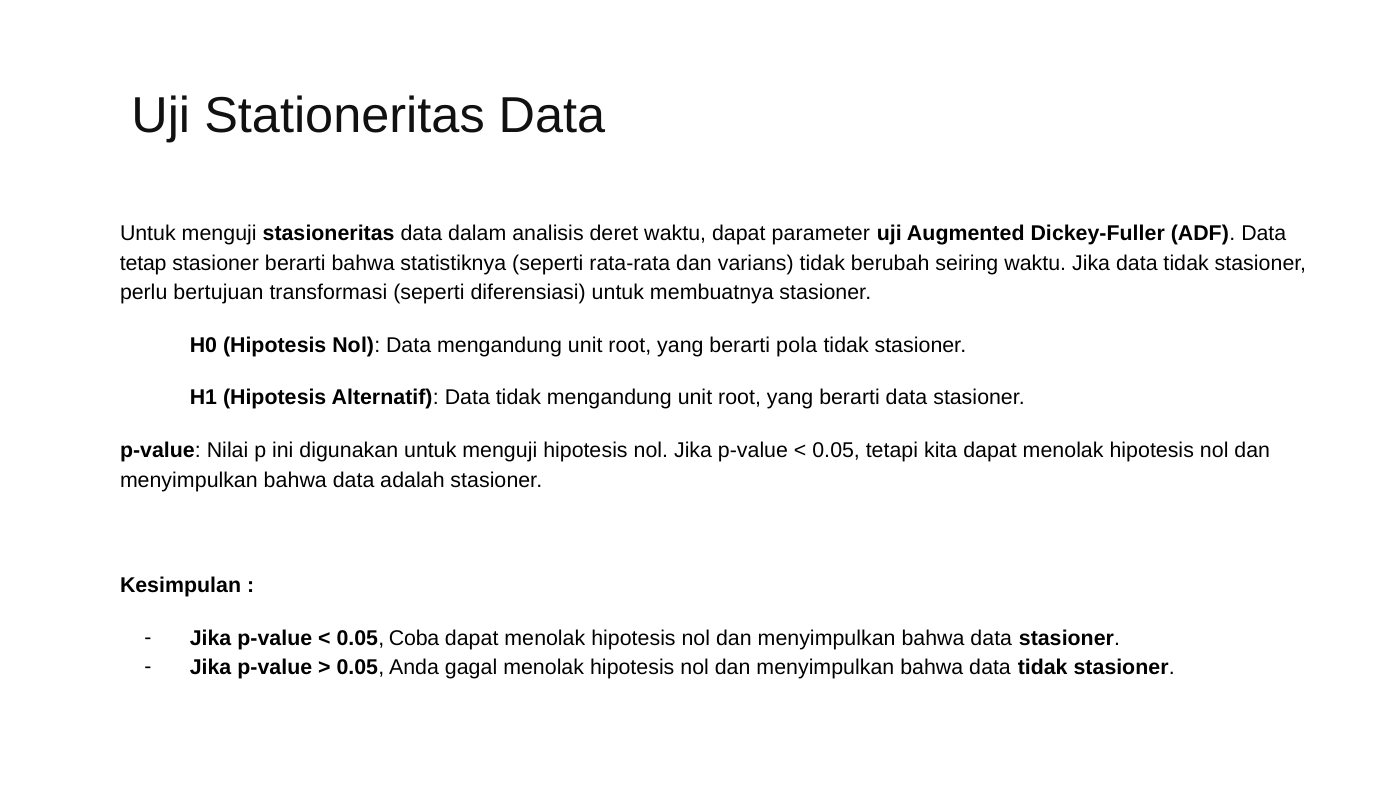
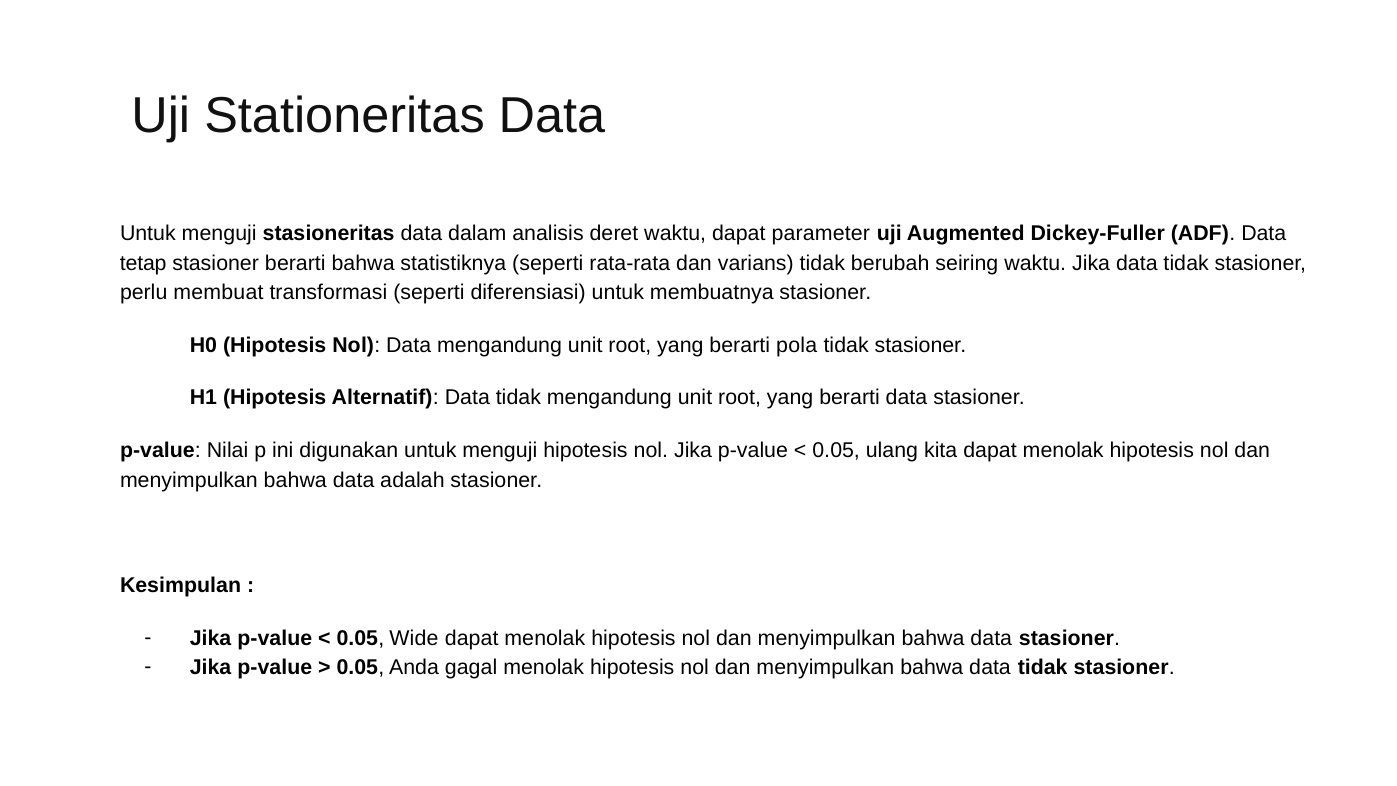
bertujuan: bertujuan -> membuat (218, 292)
tetapi: tetapi -> ulang (892, 451)
Coba: Coba -> Wide (414, 638)
